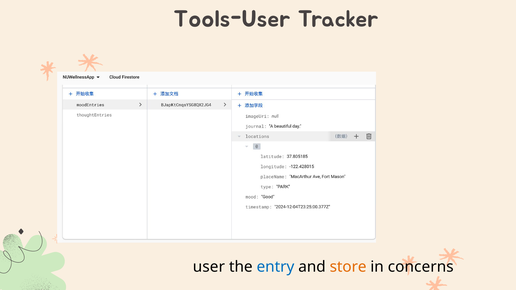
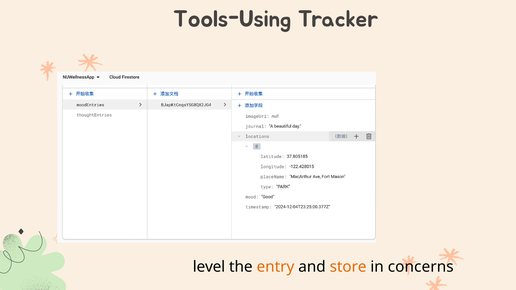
Tools-User: Tools-User -> Tools-Using (232, 19)
user: user -> level (209, 267)
entry colour: blue -> orange (275, 267)
